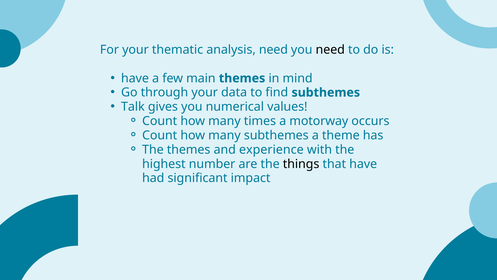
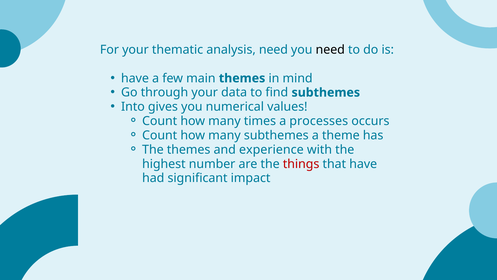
Talk: Talk -> Into (133, 107)
motorway: motorway -> processes (319, 121)
things colour: black -> red (301, 164)
